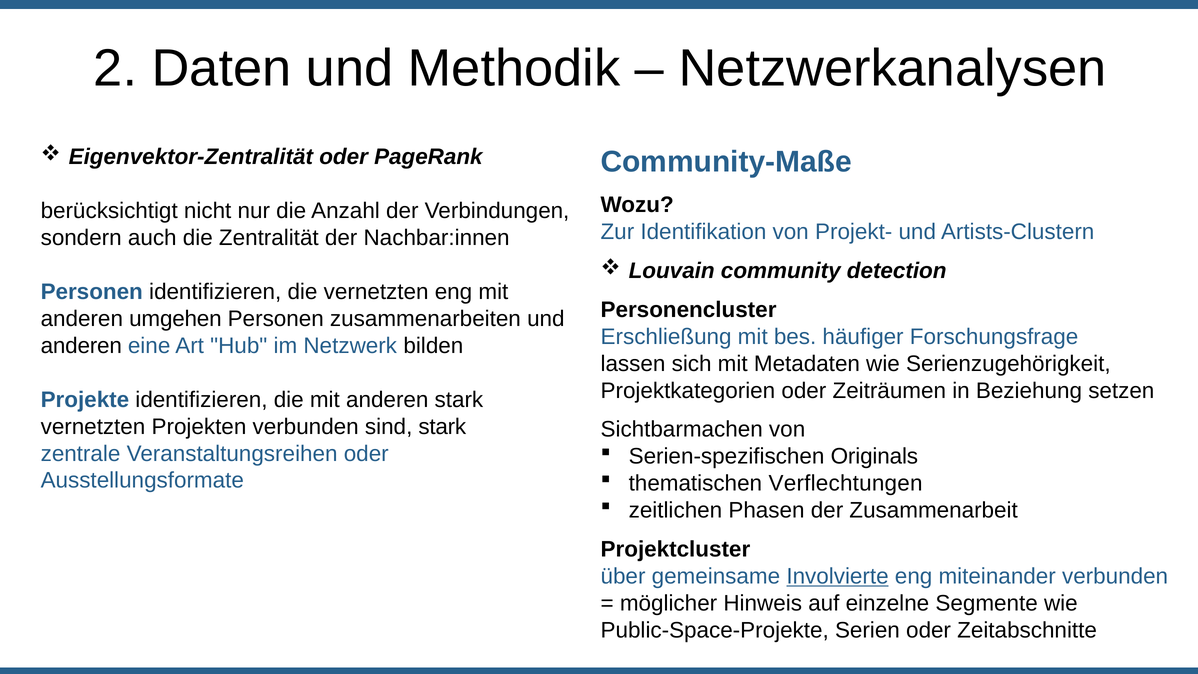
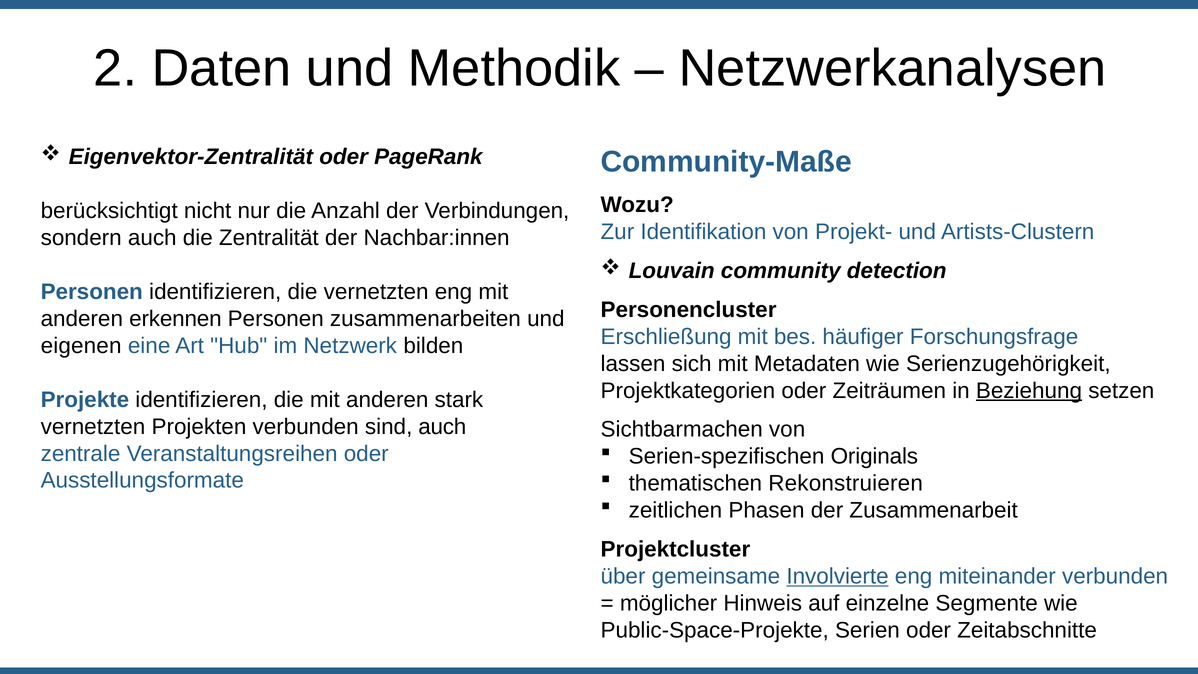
umgehen: umgehen -> erkennen (175, 319)
anderen: anderen -> eigenen (81, 346)
Beziehung underline: none -> present (1029, 391)
sind stark: stark -> auch (442, 427)
Verflechtungen: Verflechtungen -> Rekonstruieren (846, 483)
